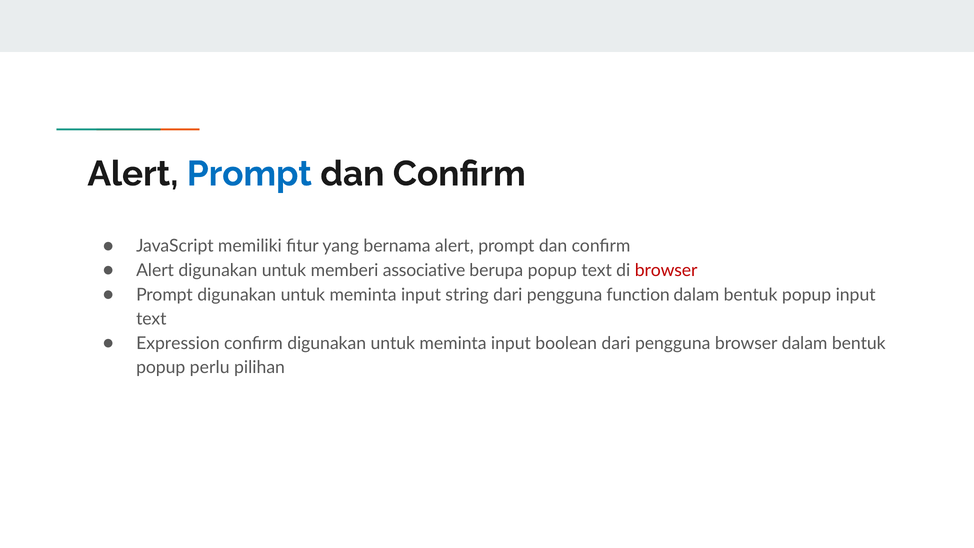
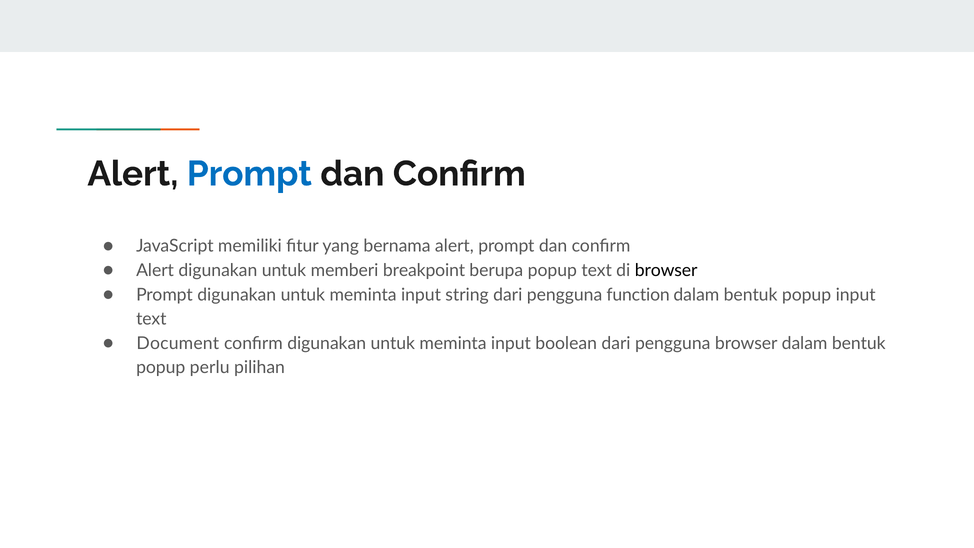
associative: associative -> breakpoint (424, 270)
browser colour: red -> black (666, 270)
Expression: Expression -> Document (178, 343)
